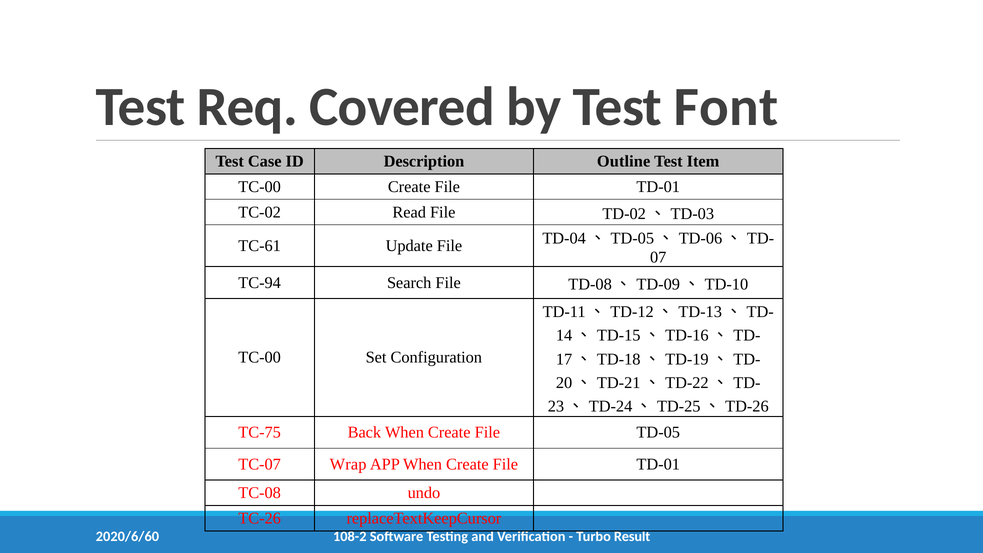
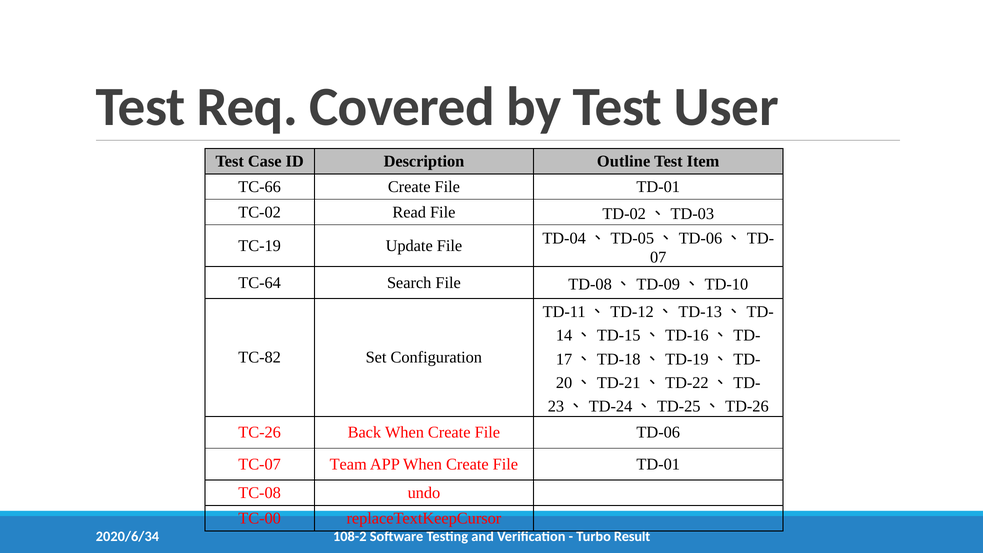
Font: Font -> User (726, 107)
TC-00: TC-00 -> TC-66 (260, 187)
TC-61: TC-61 -> TC-19 (260, 246)
TC-94: TC-94 -> TC-64 (260, 283)
TC-00: TC-00 -> TC-82 (260, 358)
TC-75: TC-75 -> TC-26 (260, 432)
TD-05: TD-05 -> TD-06 (658, 432)
Wrap: Wrap -> Team (348, 464)
TC-26: TC-26 -> TC-00 (260, 518)
2020/6/60: 2020/6/60 -> 2020/6/34 (127, 537)
